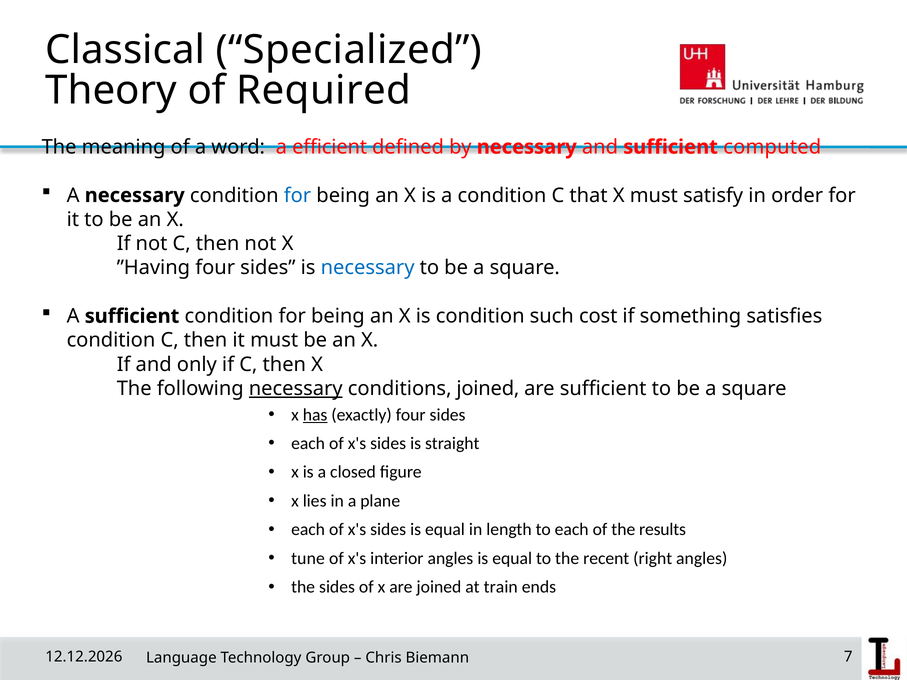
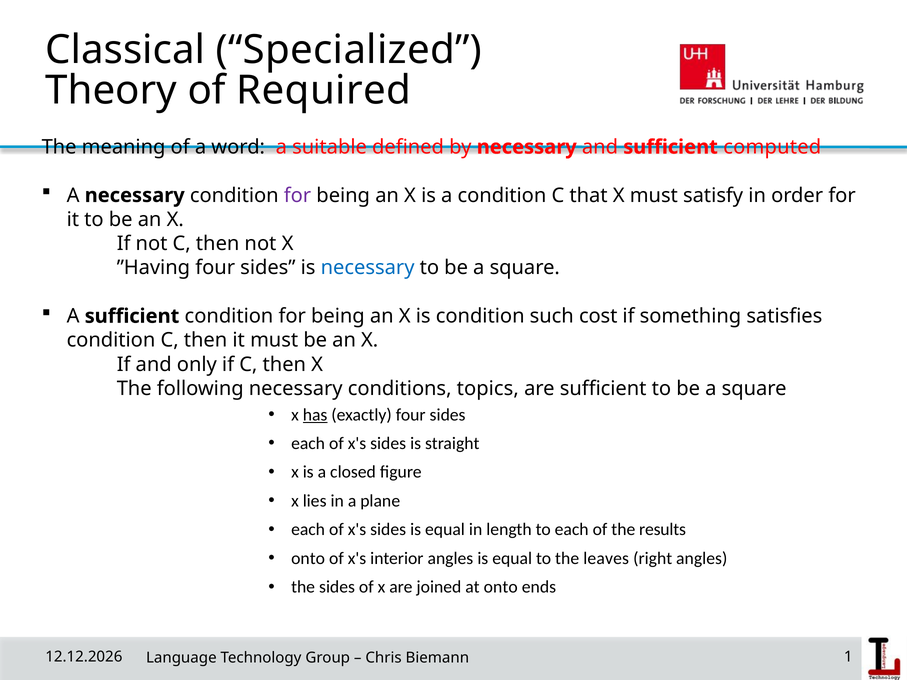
efficient: efficient -> suitable (330, 147)
for colour: blue -> purple (297, 195)
necessary underline: present -> none (296, 389)
conditions joined: joined -> topics (488, 389)
tune: tune -> onto (308, 559)
recent: recent -> leaves (606, 559)
at train: train -> onto (501, 587)
7: 7 -> 1 (848, 657)
